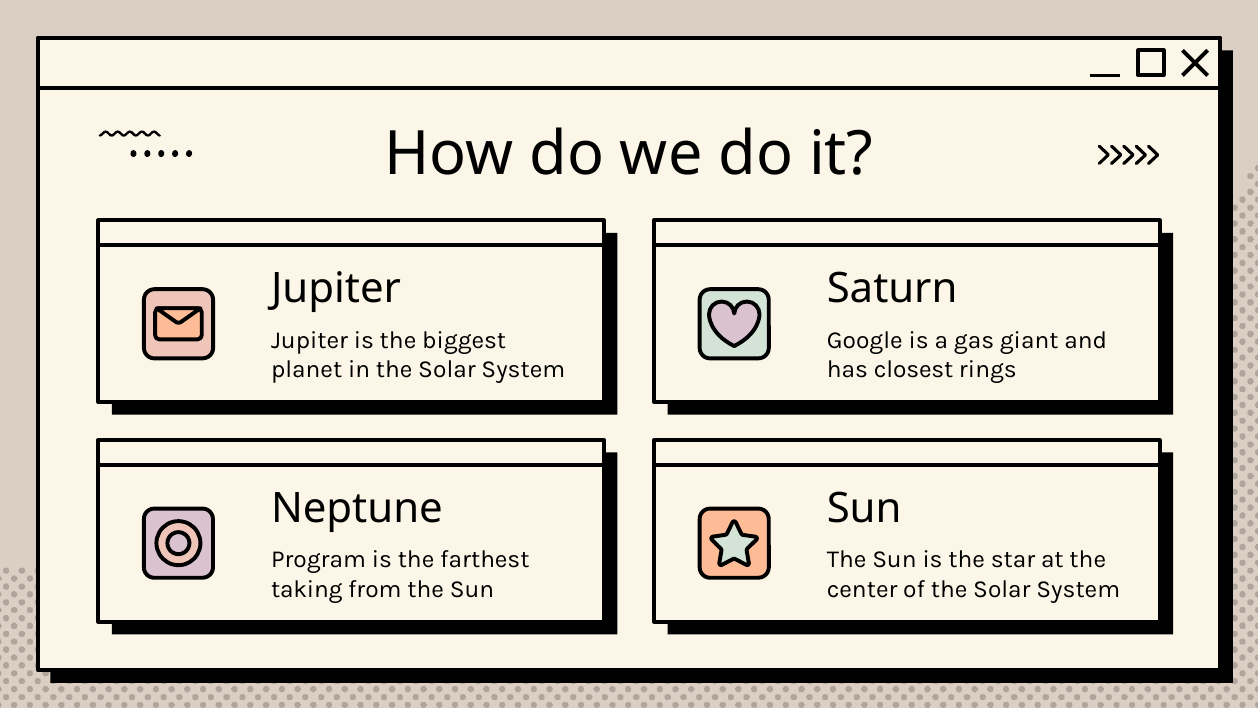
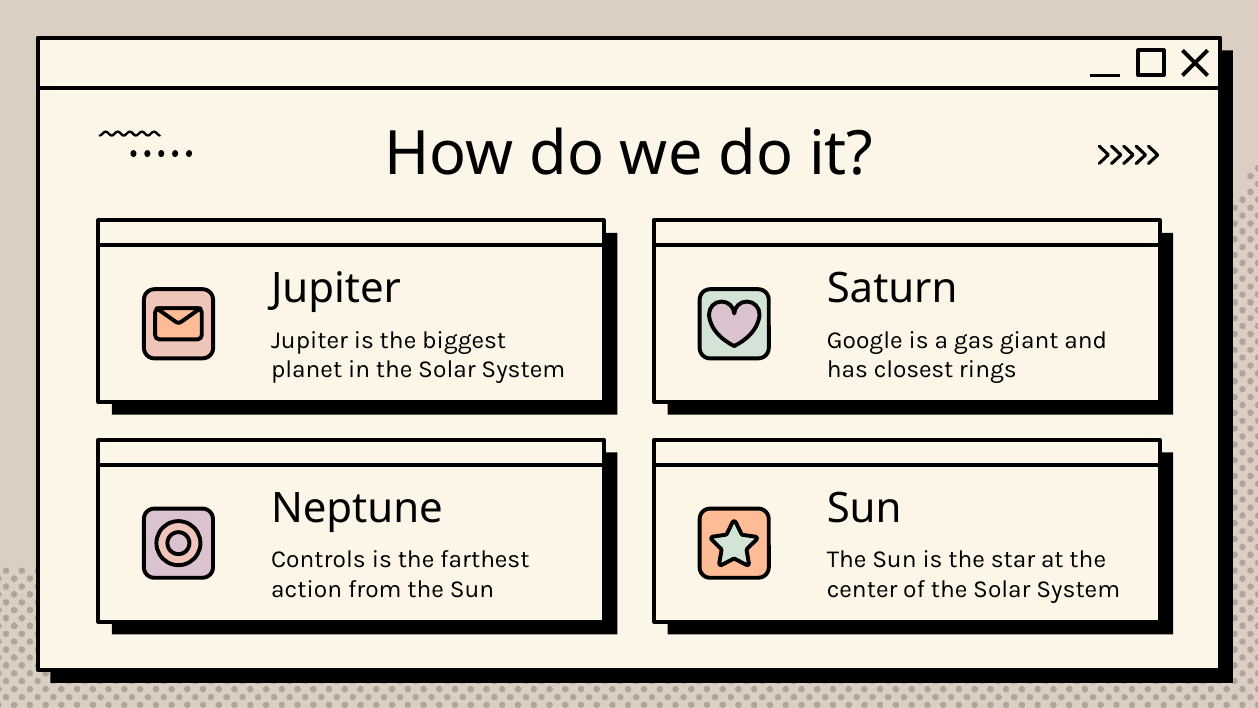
Program: Program -> Controls (318, 559)
taking: taking -> action (307, 589)
